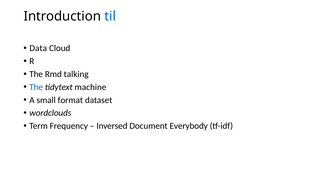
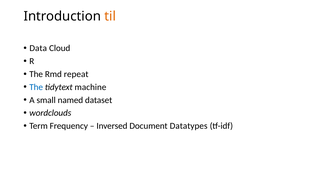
til colour: blue -> orange (110, 16)
talking: talking -> repeat (76, 74)
format: format -> named (70, 100)
Everybody: Everybody -> Datatypes (189, 126)
